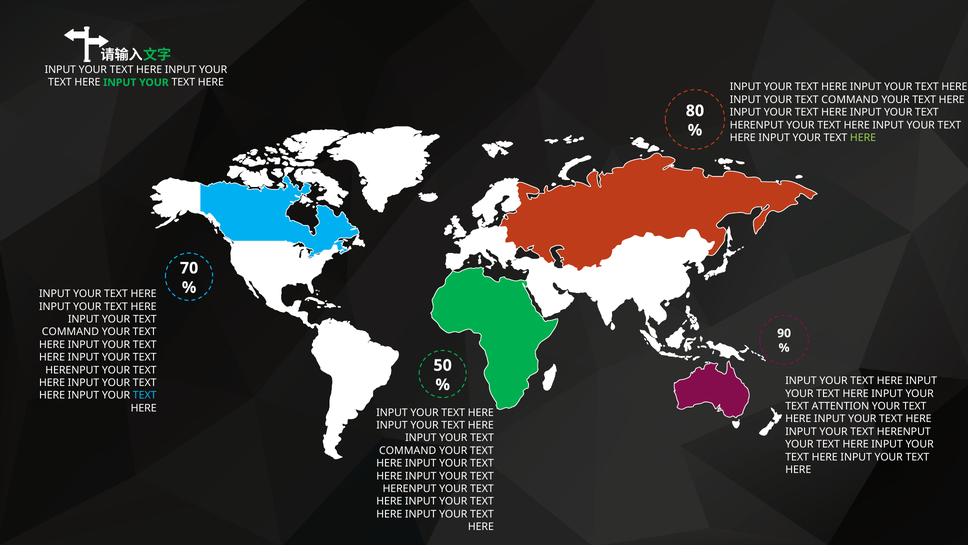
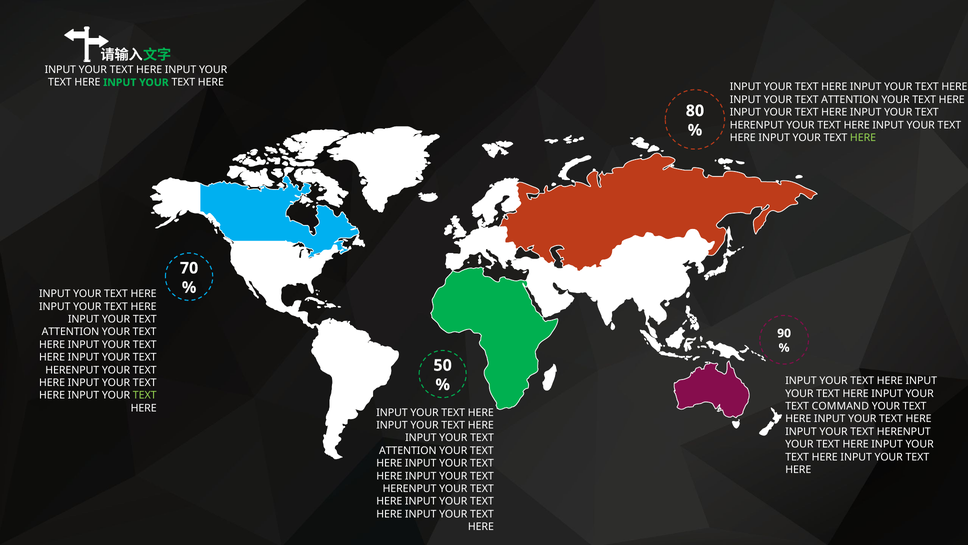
COMMAND: COMMAND -> ATTENTION (850, 100)
COMMAND: COMMAND -> ATTENTION (71, 332)
TEXT colour: light blue -> light green (145, 395)
ATTENTION: ATTENTION -> COMMAND (840, 406)
COMMAND: COMMAND -> ATTENTION (408, 450)
